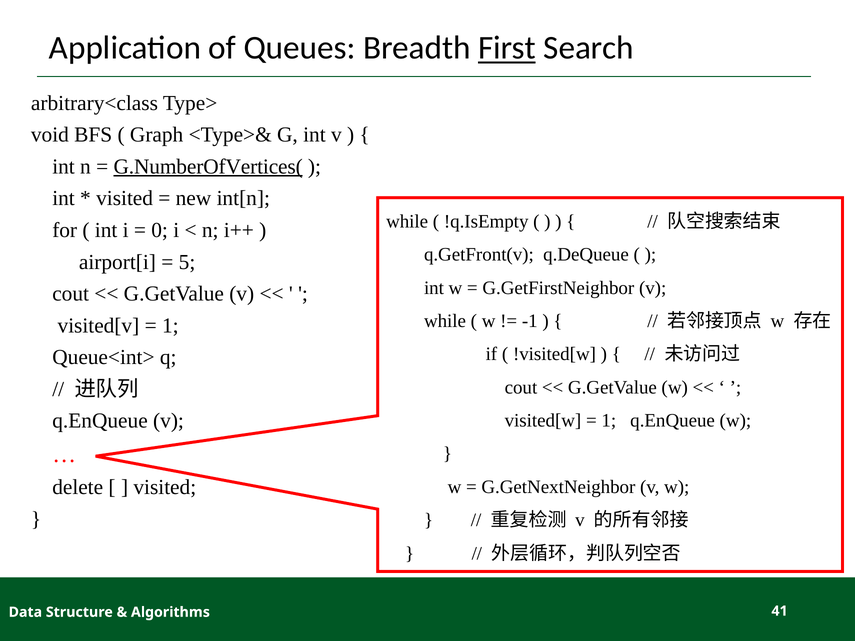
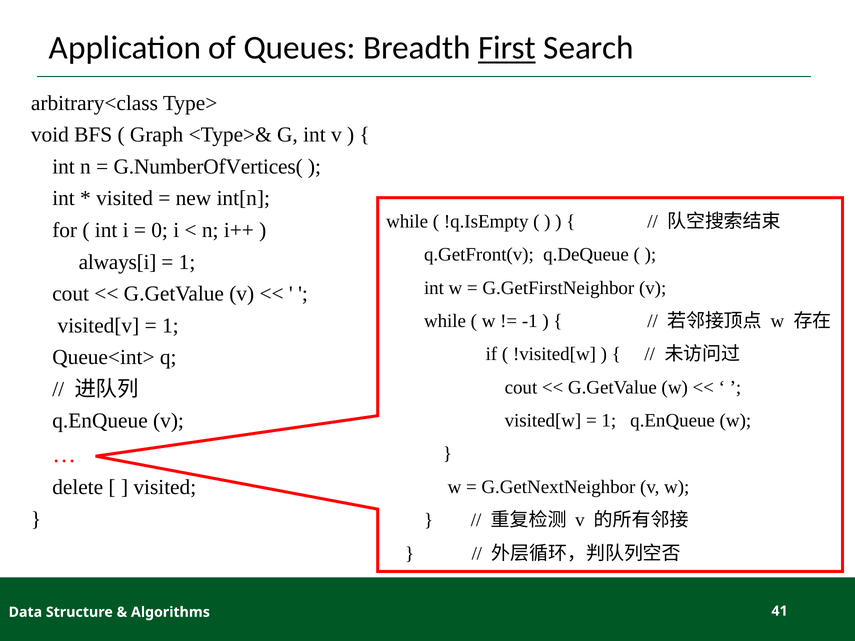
G.NumberOfVertices( underline: present -> none (208, 167)
airport[i: airport[i -> always[i (118, 262)
5: 5 -> 1 (187, 262)
